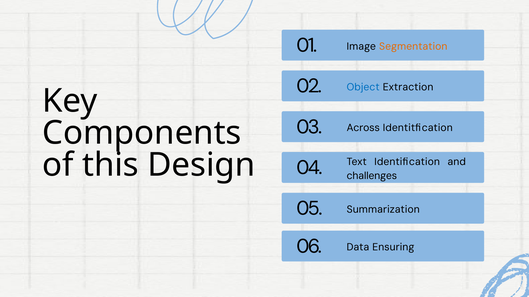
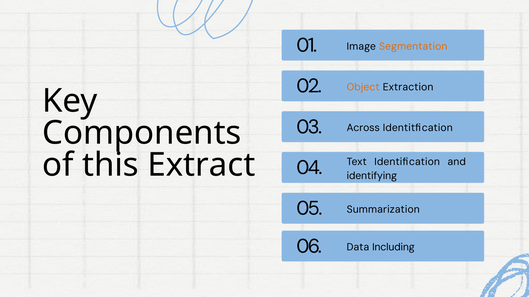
Object colour: blue -> orange (363, 87)
Design: Design -> Extract (201, 165)
challenges: challenges -> identifying (372, 176)
Ensuring: Ensuring -> Including (393, 248)
